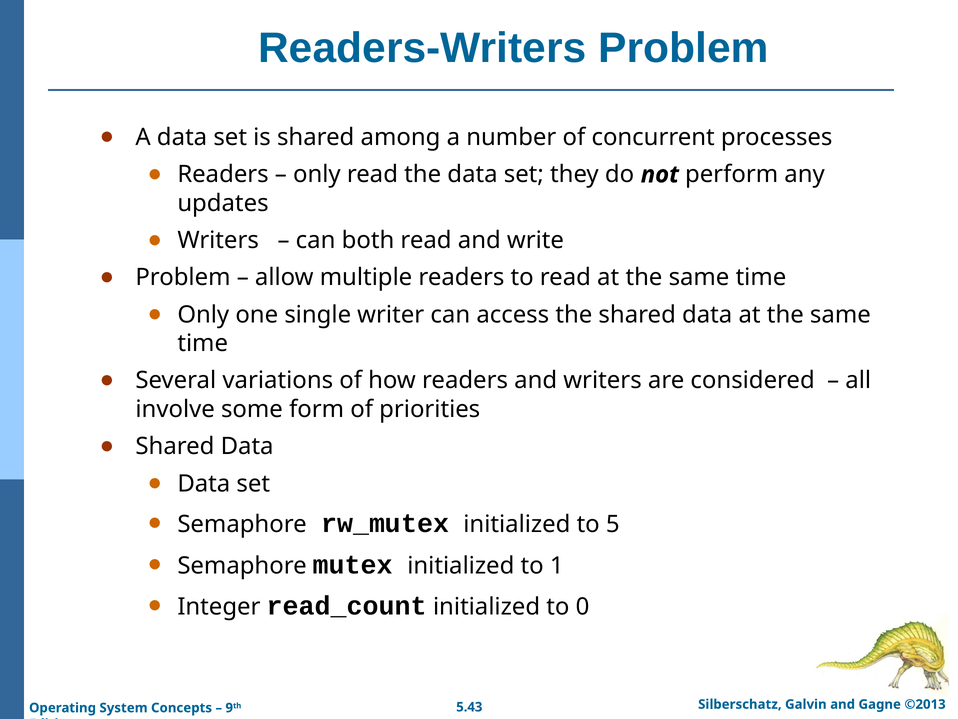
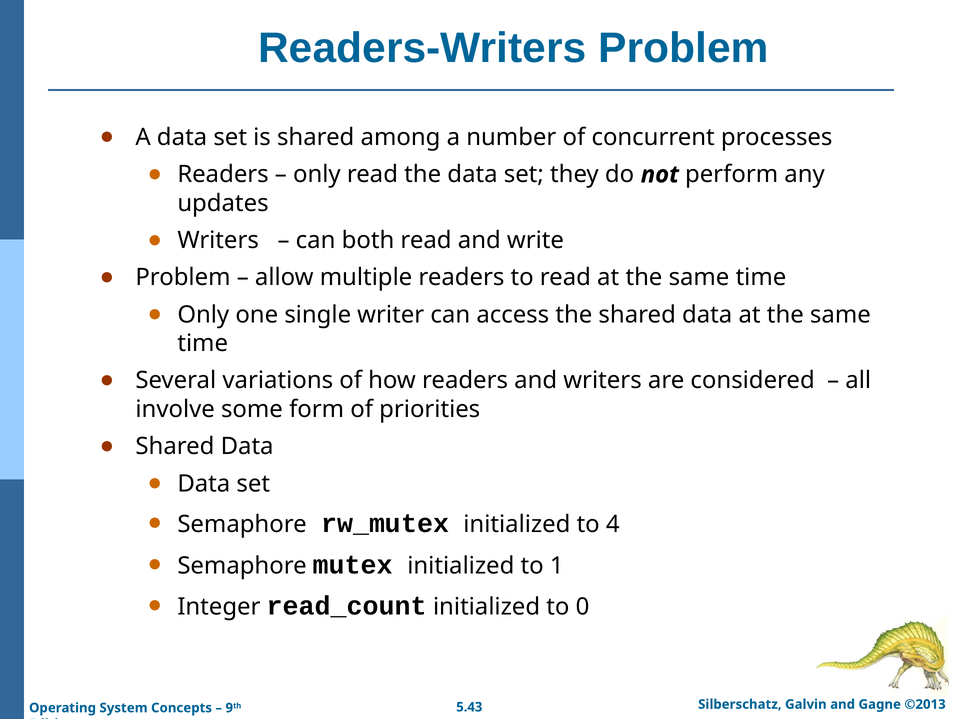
5: 5 -> 4 (613, 524)
